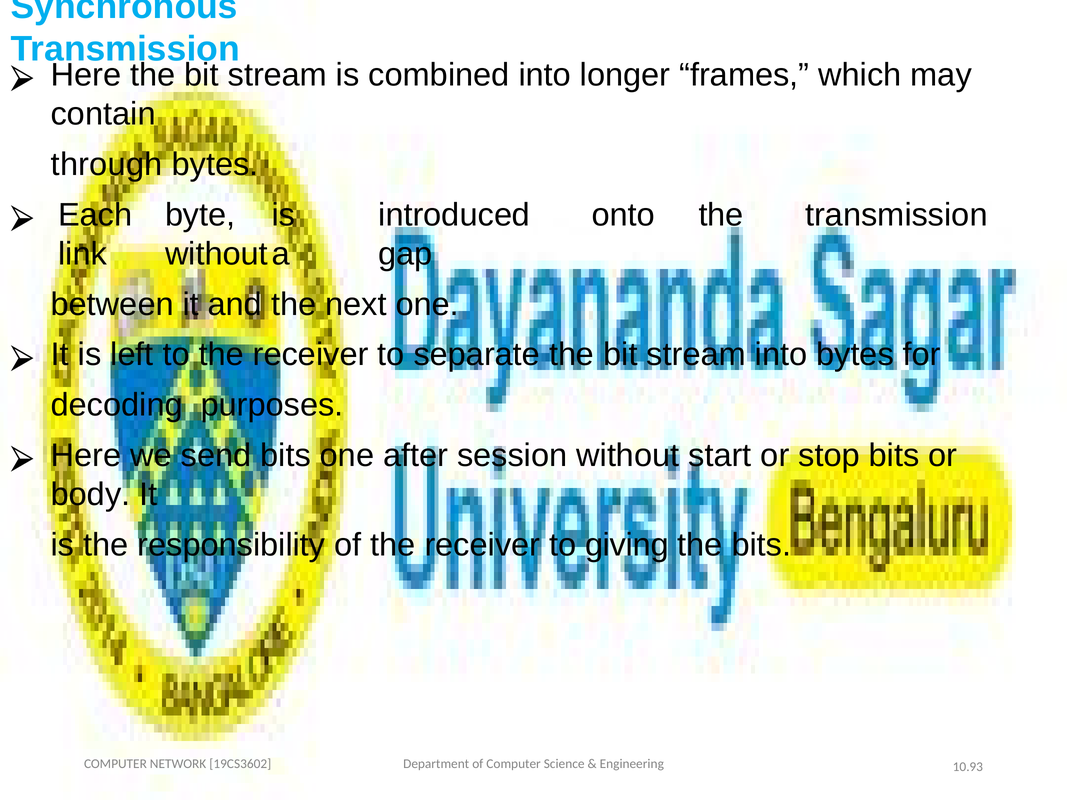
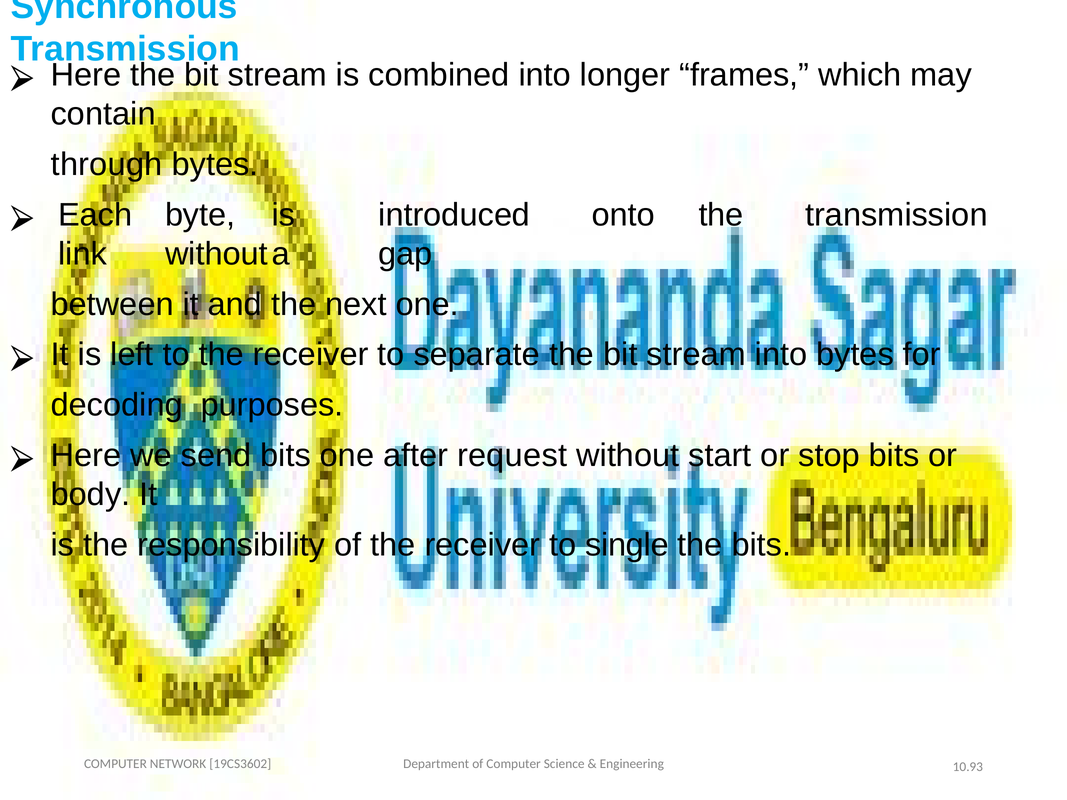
session: session -> request (512, 455)
giving: giving -> single (627, 545)
